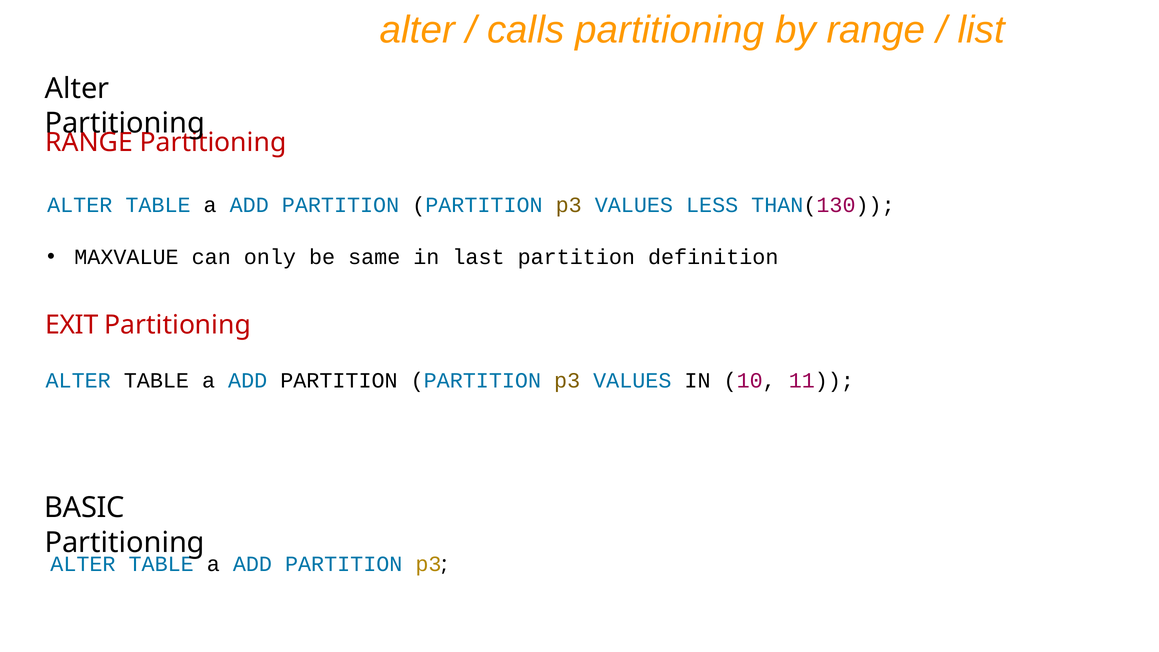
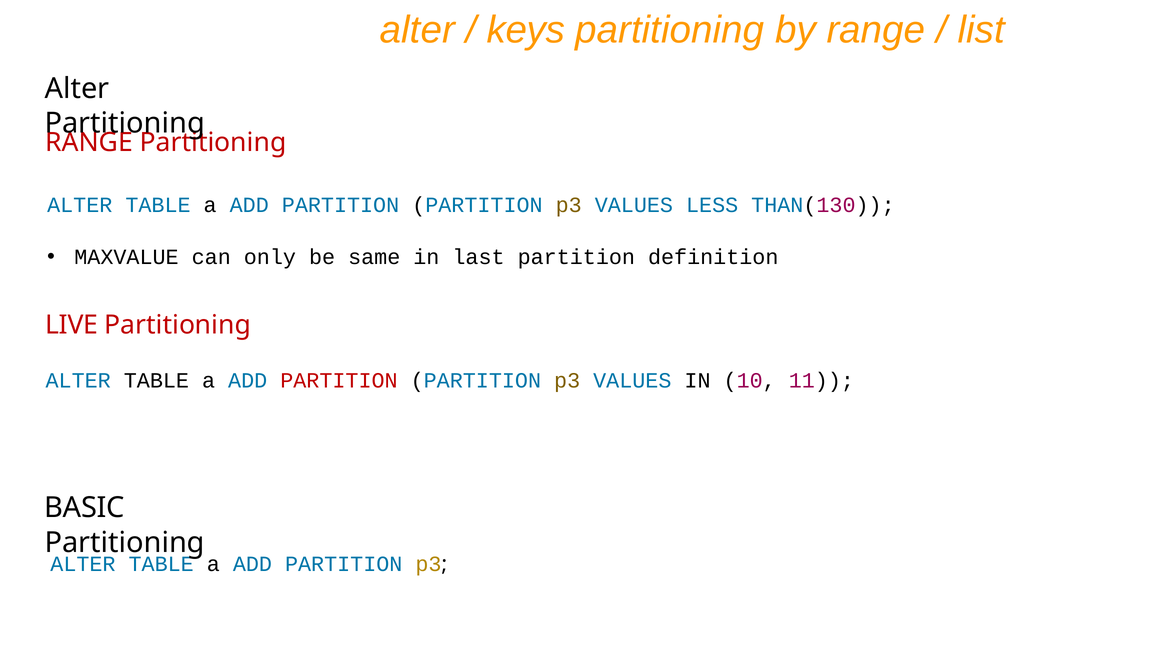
calls: calls -> keys (526, 30)
EXIT: EXIT -> LIVE (72, 325)
PARTITION colour: black -> red (339, 381)
